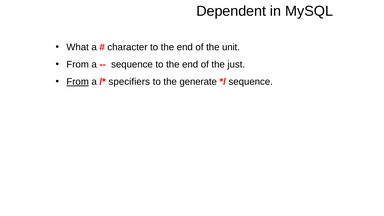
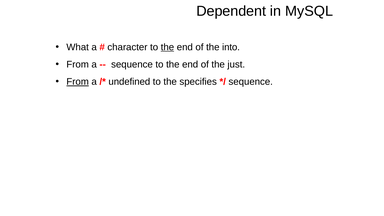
the underline: none -> present (167, 47)
unit: unit -> into (231, 47)
specifiers: specifiers -> undefined (129, 82)
generate: generate -> specifies (198, 82)
